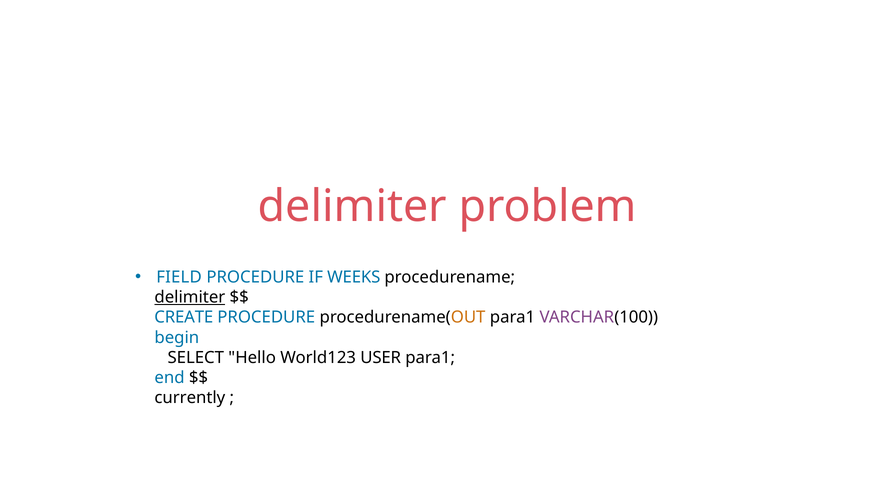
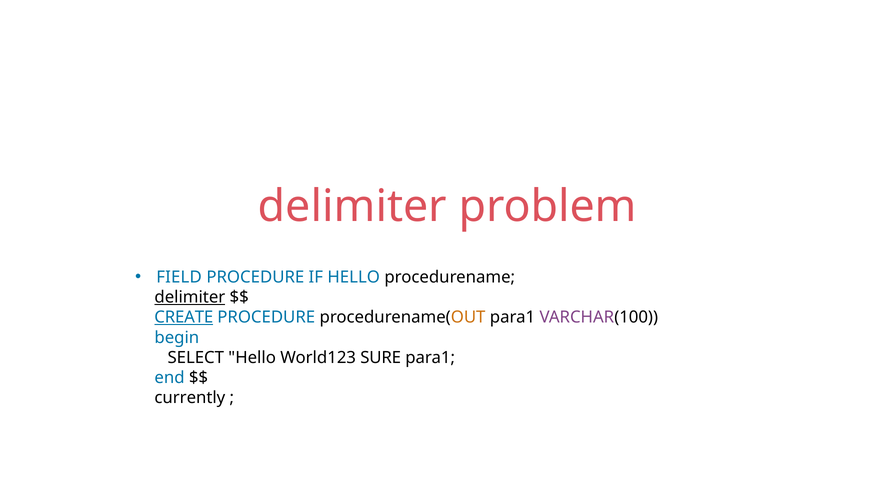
IF WEEKS: WEEKS -> HELLO (354, 277)
CREATE underline: none -> present (184, 318)
USER: USER -> SURE (381, 358)
